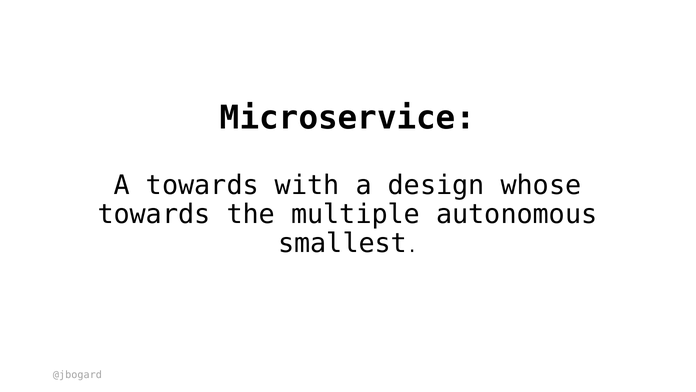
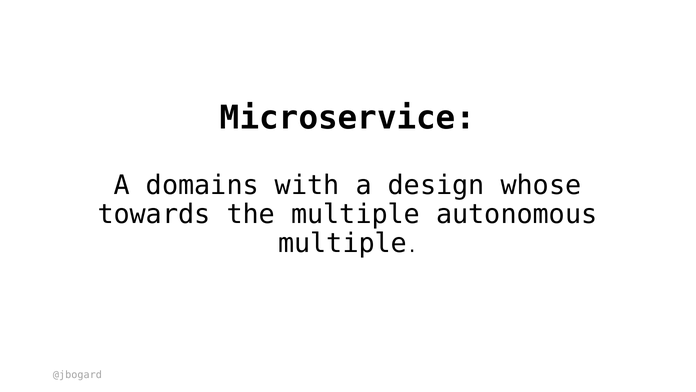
A towards: towards -> domains (202, 185)
smallest: smallest -> multiple (343, 243)
